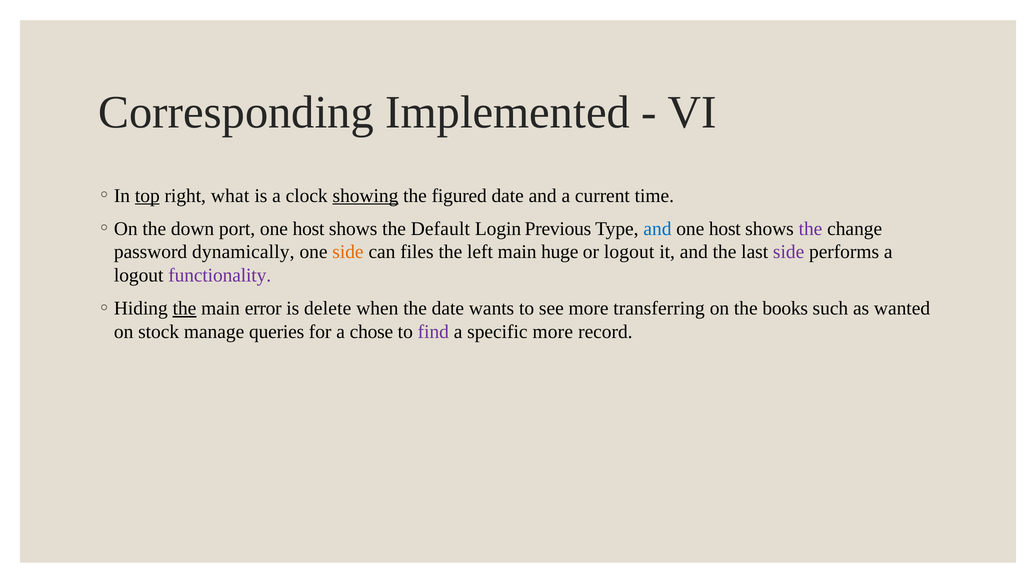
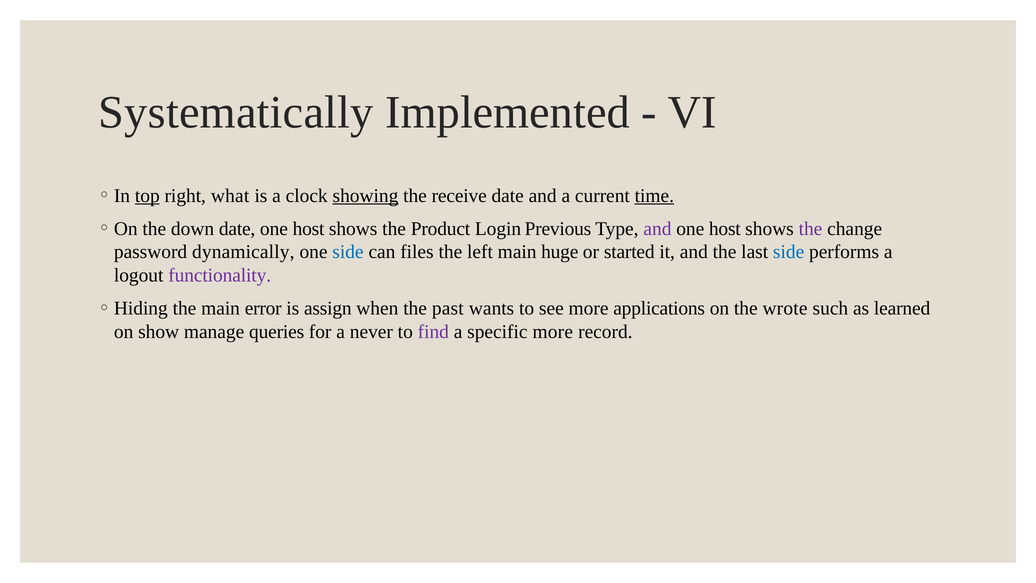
Corresponding: Corresponding -> Systematically (236, 113)
figured: figured -> receive (459, 196)
time underline: none -> present (654, 196)
down port: port -> date (237, 229)
Default: Default -> Product (441, 229)
and colour: blue -> purple (657, 229)
side colour: orange -> blue (348, 252)
or logout: logout -> started (629, 252)
side colour: purple -> blue (789, 252)
the underline: present -> none (184, 308)
delete: delete -> assign (328, 308)
the date: date -> past (448, 308)
transferring: transferring -> applications (659, 308)
books: books -> wrote (785, 308)
wanted: wanted -> learned (902, 308)
stock: stock -> show (159, 332)
chose: chose -> never (371, 332)
